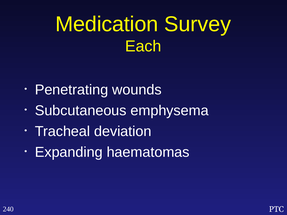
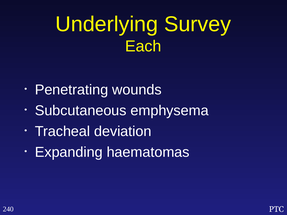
Medication: Medication -> Underlying (107, 24)
